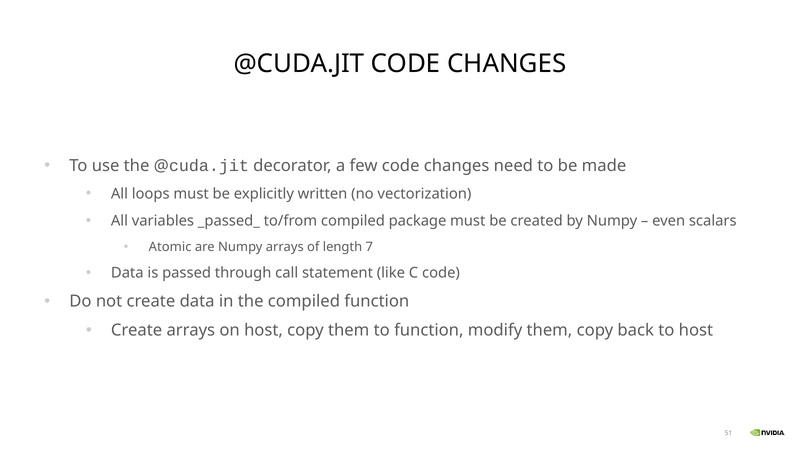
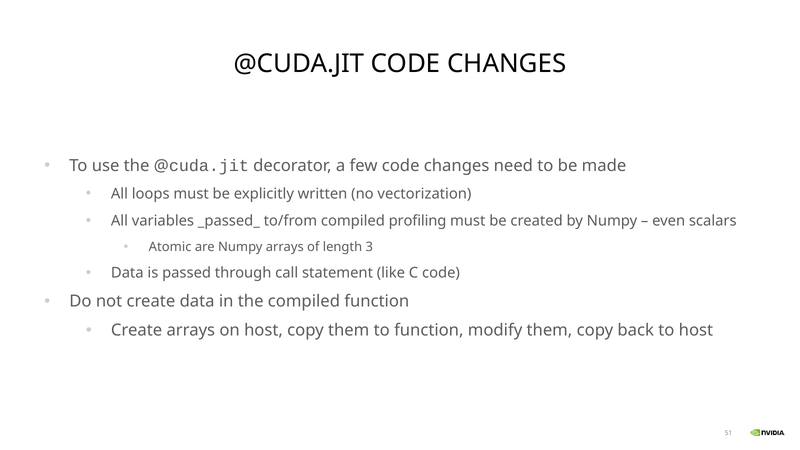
package: package -> profiling (418, 221)
7: 7 -> 3 (369, 247)
